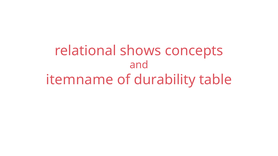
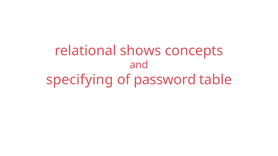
itemname: itemname -> specifying (80, 80)
durability: durability -> password (165, 80)
